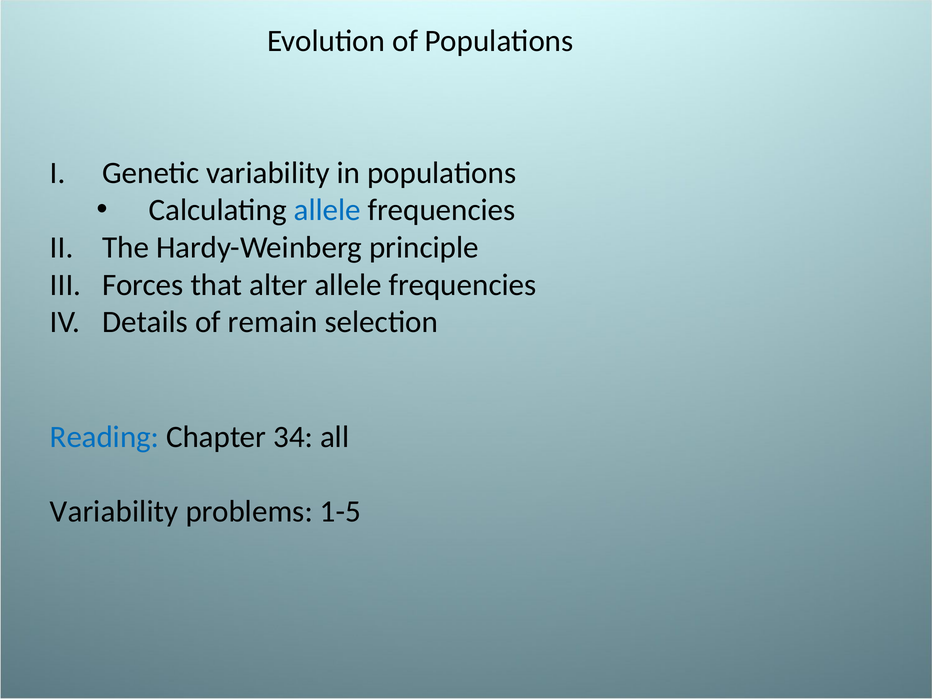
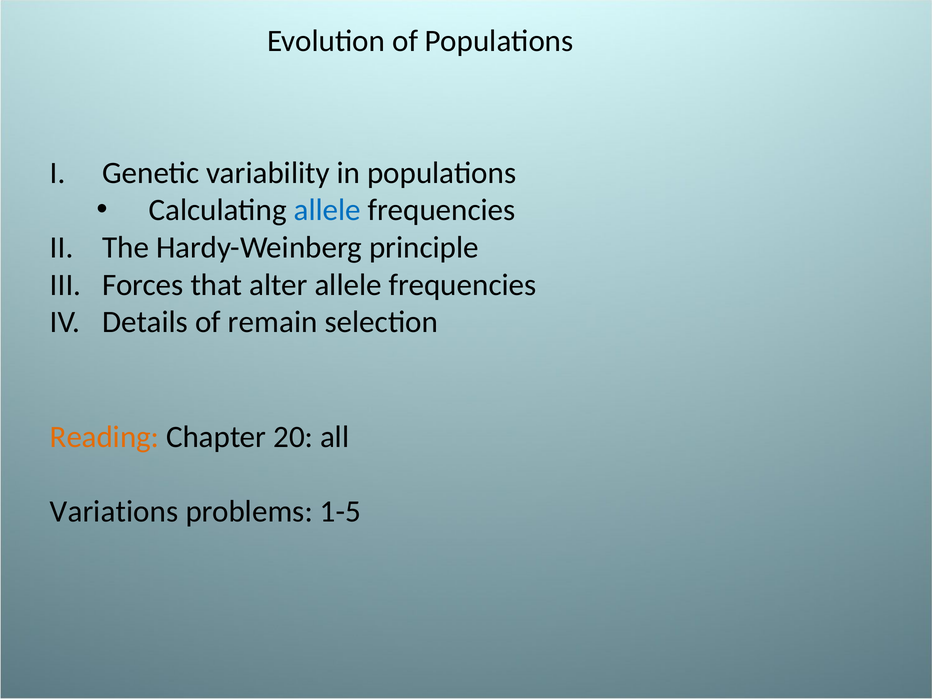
Reading colour: blue -> orange (104, 437)
34: 34 -> 20 (293, 437)
Variability: Variability -> Variations (114, 512)
